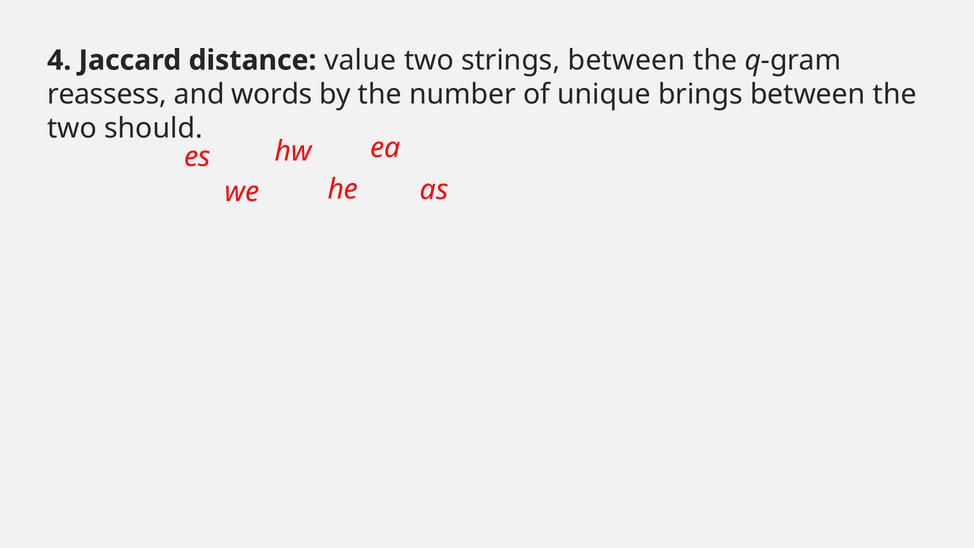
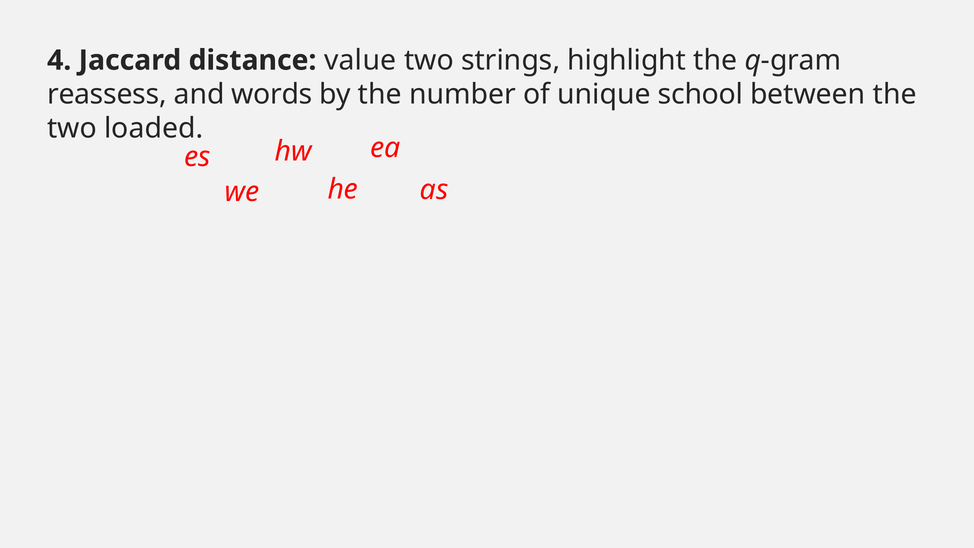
strings between: between -> highlight (627, 60)
brings: brings -> school (700, 94)
should: should -> loaded (154, 128)
